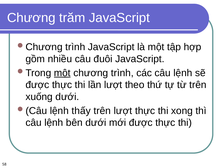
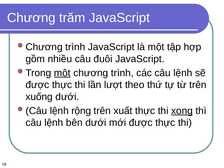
thấy: thấy -> rộng (81, 111)
trên lượt: lượt -> xuất (123, 111)
xong underline: none -> present (182, 111)
